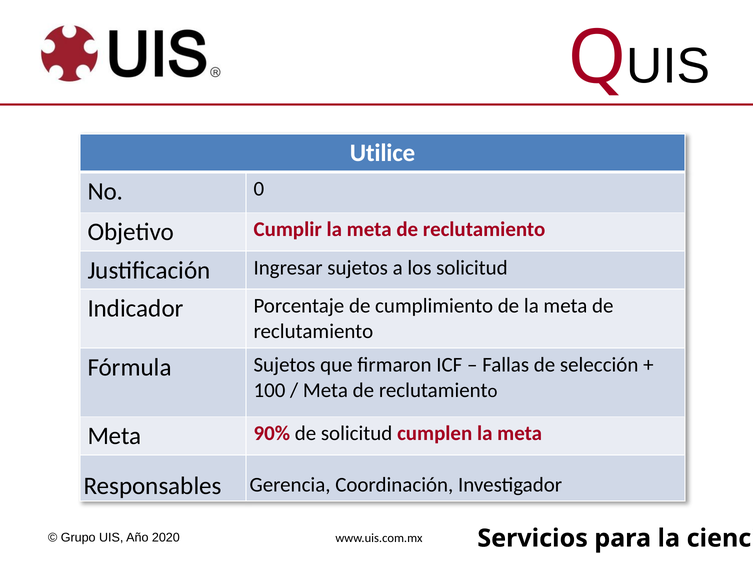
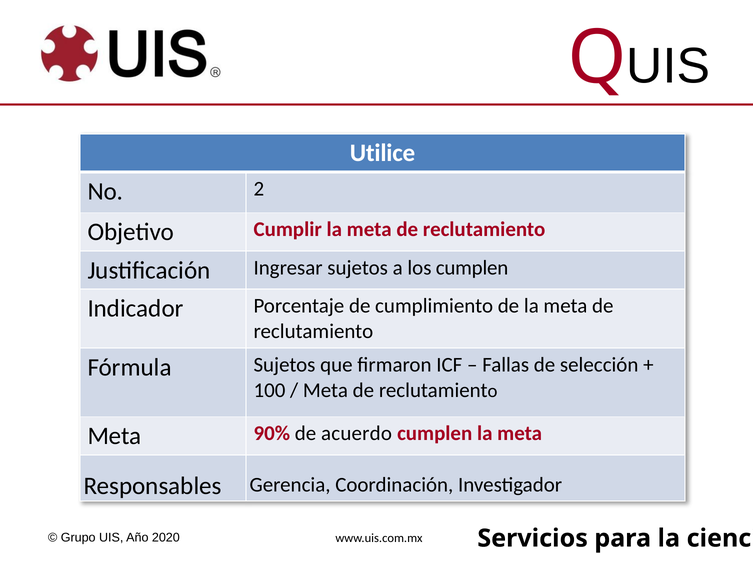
0: 0 -> 2 (259, 189)
los solicitud: solicitud -> cumplen (472, 268)
de solicitud: solicitud -> acuerdo (357, 433)
